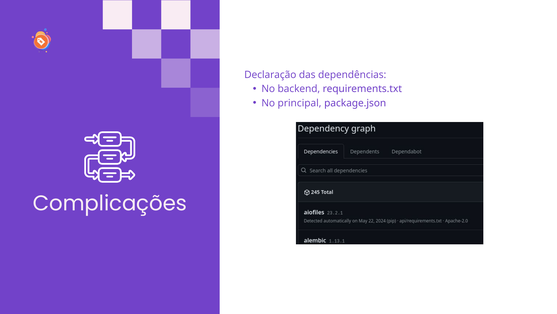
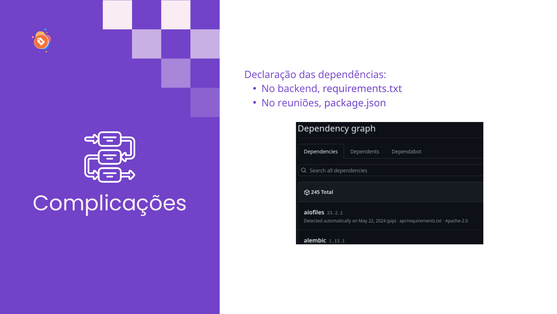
principal: principal -> reuniões (300, 103)
